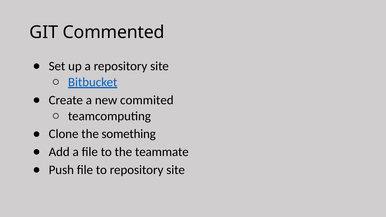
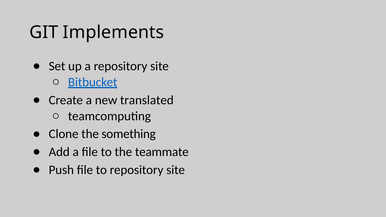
Commented: Commented -> Implements (113, 32)
commited: commited -> translated (147, 100)
